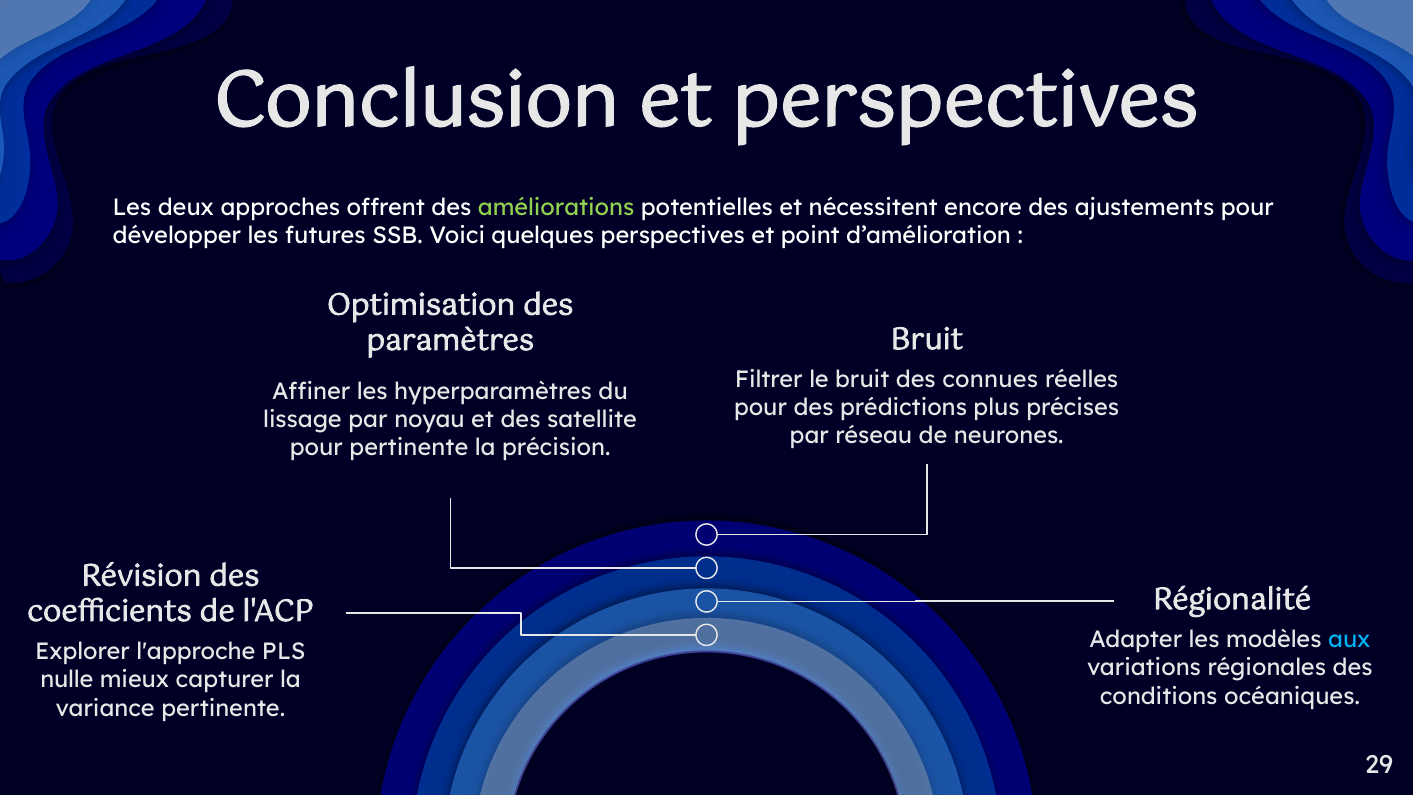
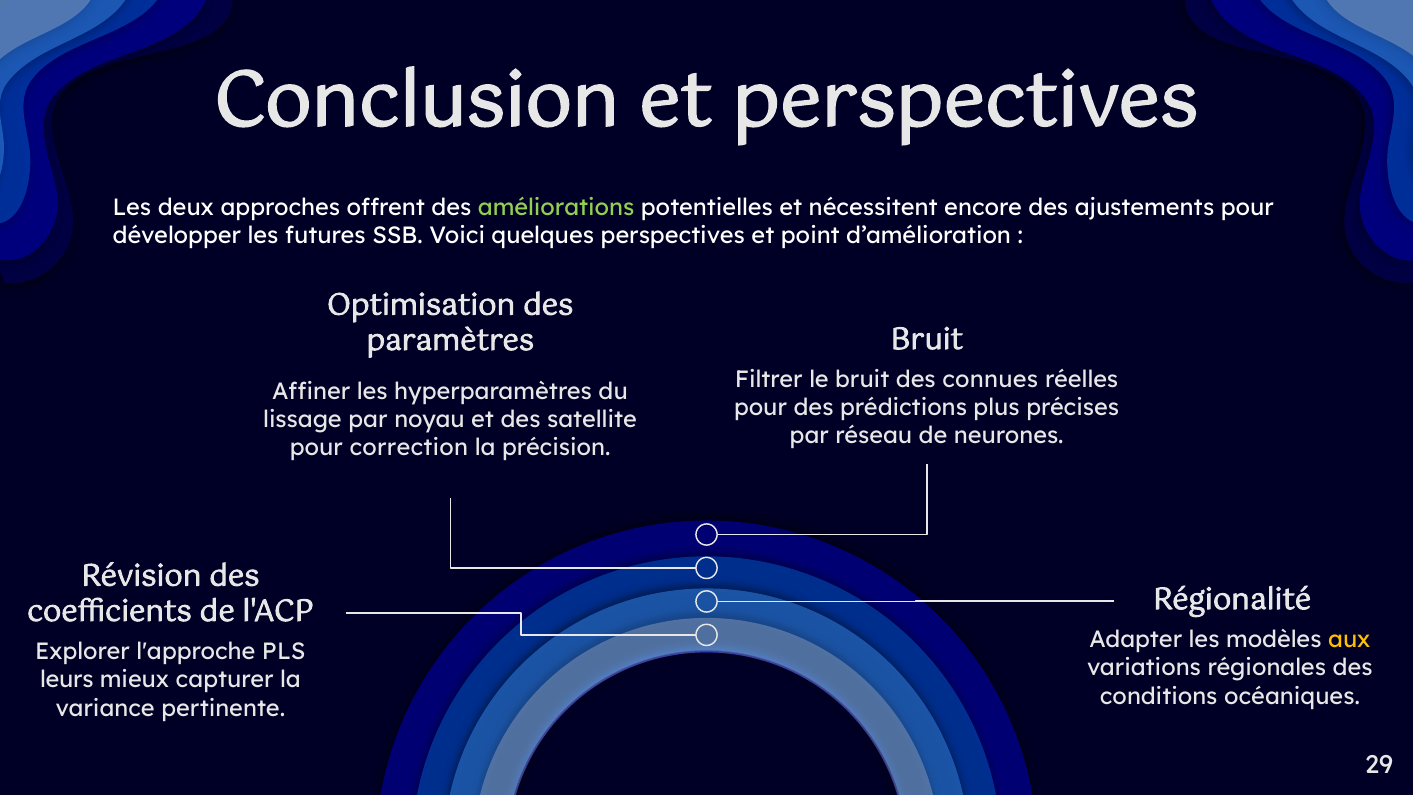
pour pertinente: pertinente -> correction (409, 448)
aux colour: light blue -> yellow (1349, 640)
nulle: nulle -> leurs (67, 680)
